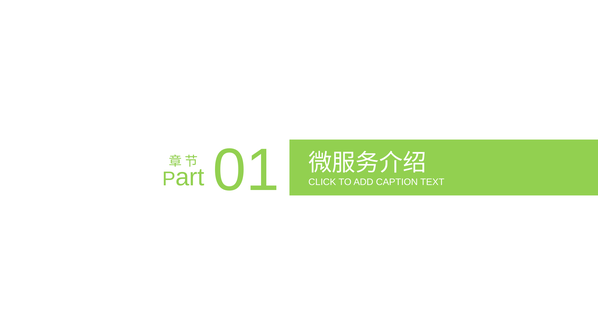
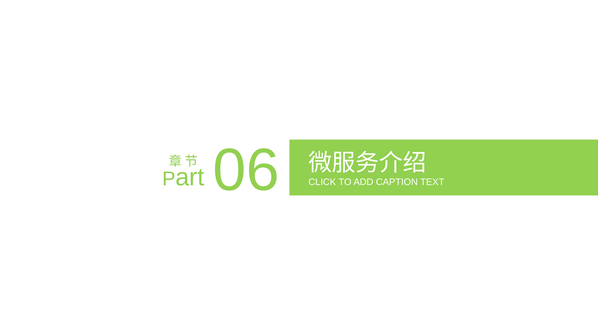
01: 01 -> 06 (246, 171)
